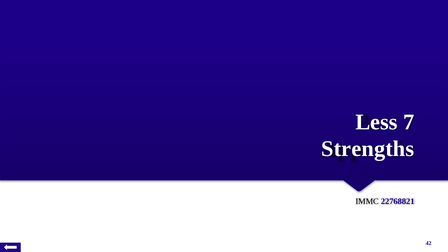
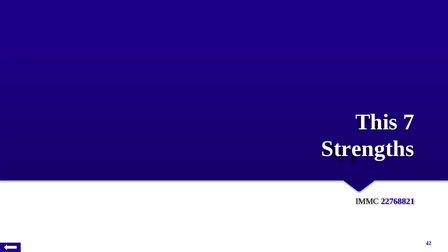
Less: Less -> This (377, 122)
